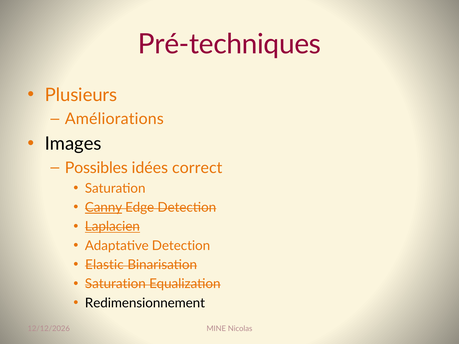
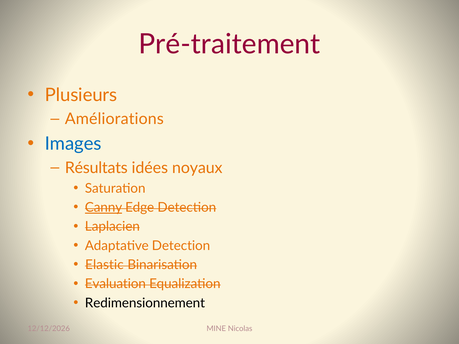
Pré-techniques: Pré-techniques -> Pré-traitement (229, 44)
Images colour: black -> blue (73, 144)
Possibles: Possibles -> Résultats (96, 168)
correct: correct -> noyaux (197, 168)
Laplacien underline: present -> none (112, 227)
Saturation: Saturation -> Evaluation (115, 284)
